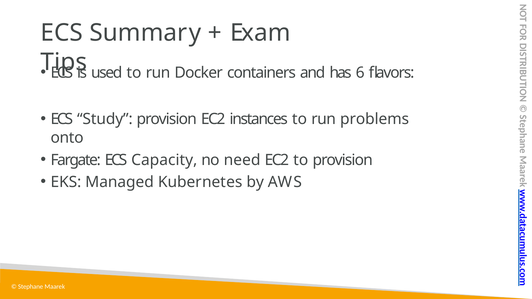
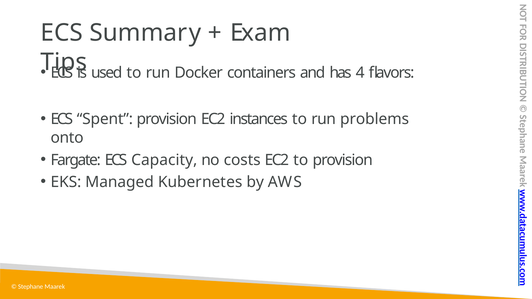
6: 6 -> 4 (360, 73)
Study: Study -> Spent (105, 119)
need: need -> costs (242, 160)
